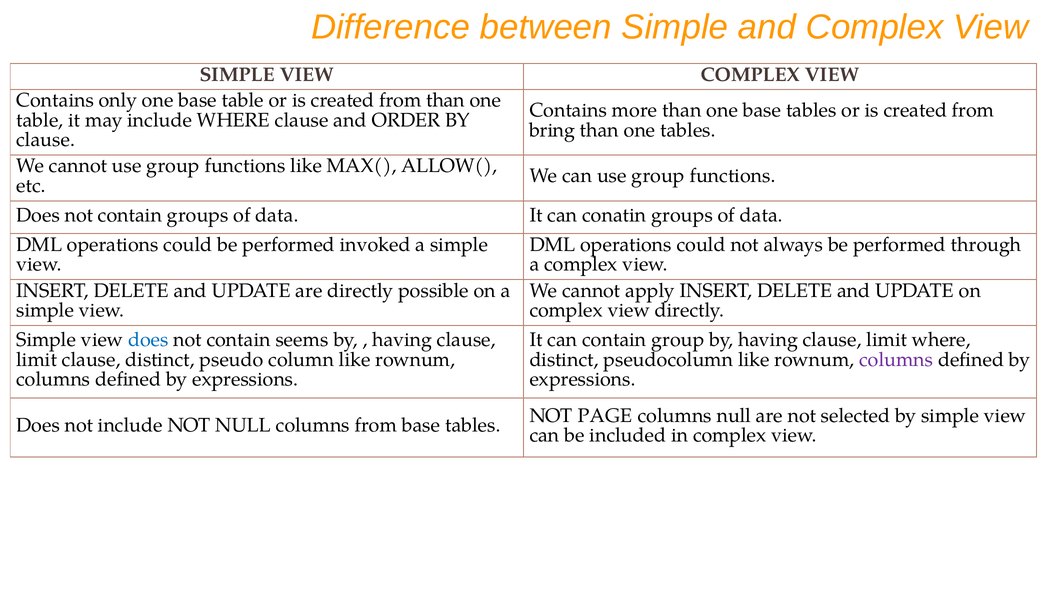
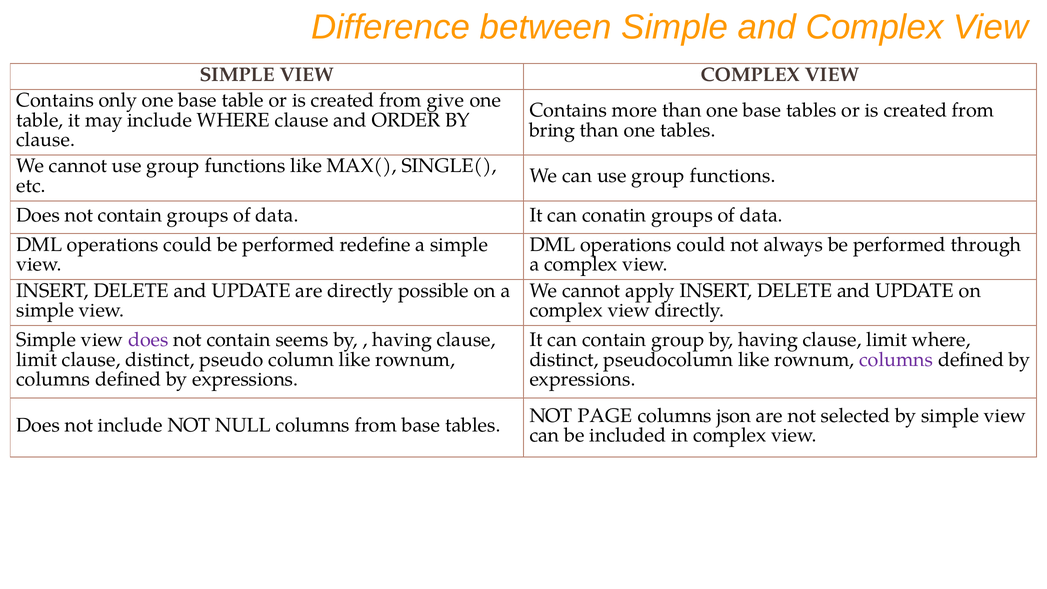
from than: than -> give (445, 100)
ALLOW(: ALLOW( -> SINGLE( (449, 166)
invoked: invoked -> redefine (375, 245)
does colour: blue -> purple (148, 340)
columns null: null -> json (734, 416)
